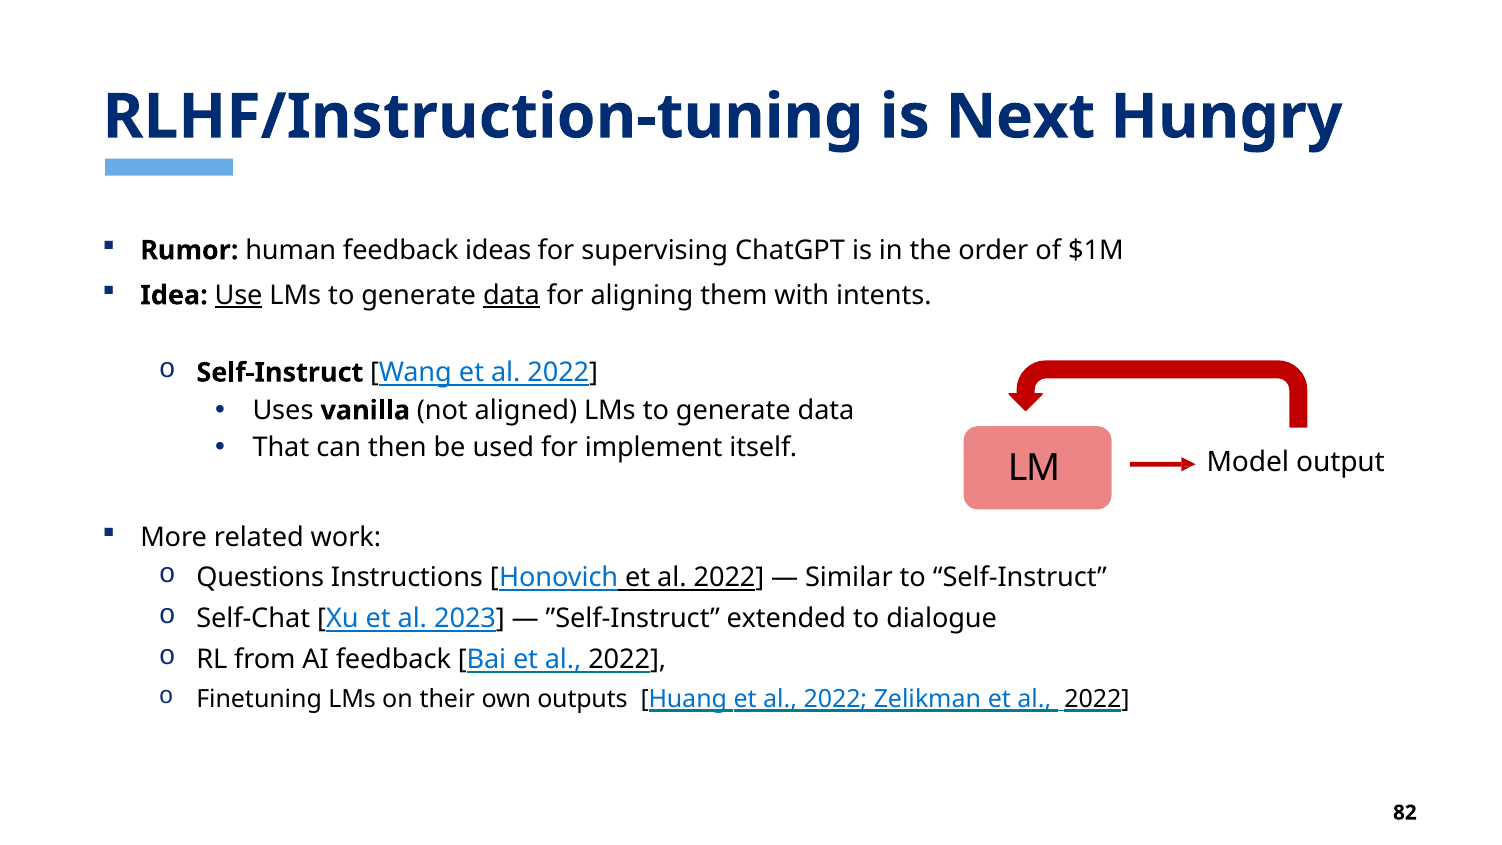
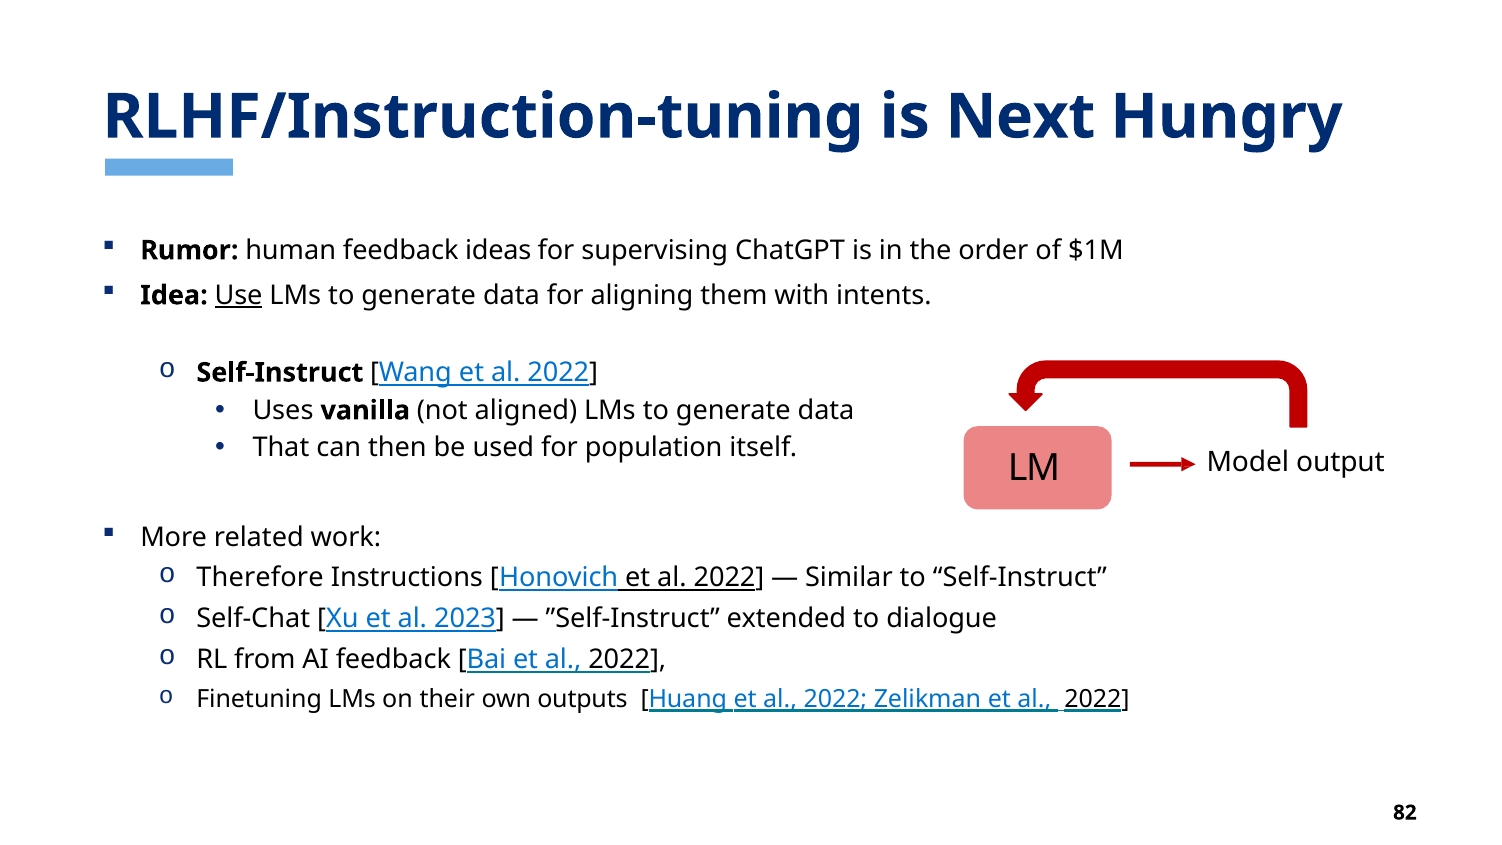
data underline: present -> none (511, 295)
implement: implement -> population (654, 448)
Questions: Questions -> Therefore (260, 578)
